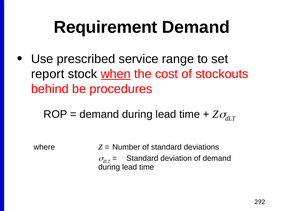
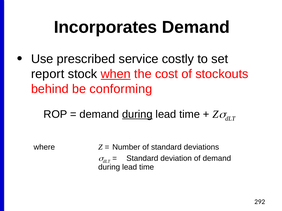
Requirement: Requirement -> Incorporates (105, 27)
range: range -> costly (178, 59)
procedures: procedures -> conforming (121, 89)
during underline: none -> present (137, 115)
